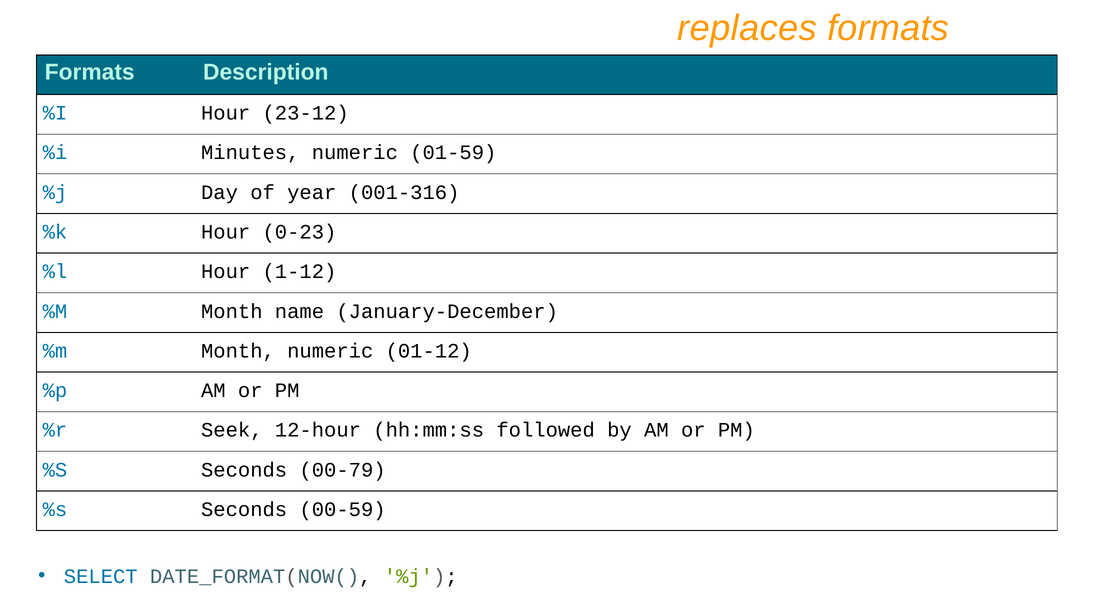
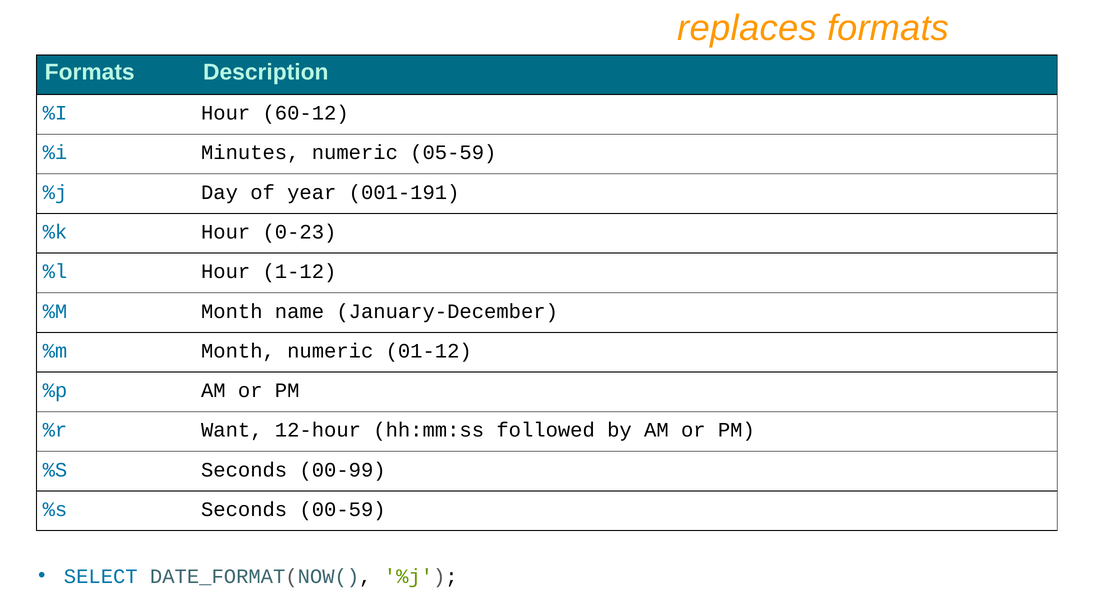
23-12: 23-12 -> 60-12 (306, 113)
01-59: 01-59 -> 05-59 (453, 153)
001-316: 001-316 -> 001-191 (404, 192)
Seek: Seek -> Want (232, 430)
00-79: 00-79 -> 00-99 (343, 470)
